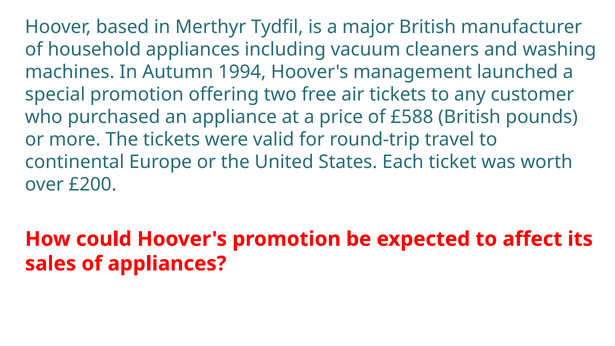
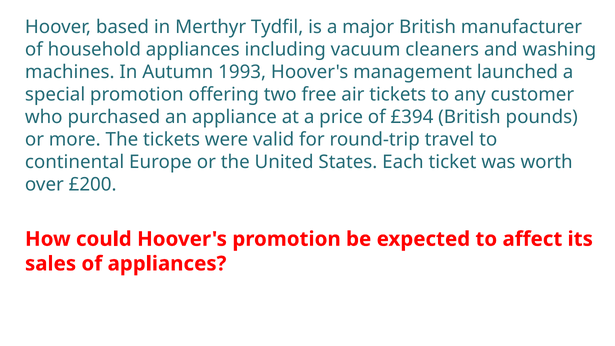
1994: 1994 -> 1993 (242, 72)
£588: £588 -> £394 (412, 117)
